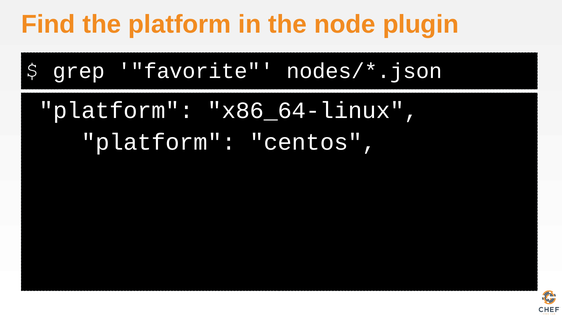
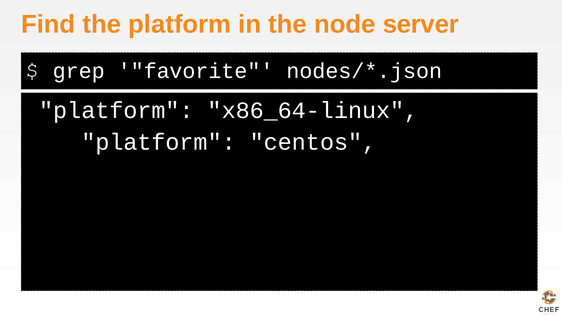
plugin: plugin -> server (421, 24)
